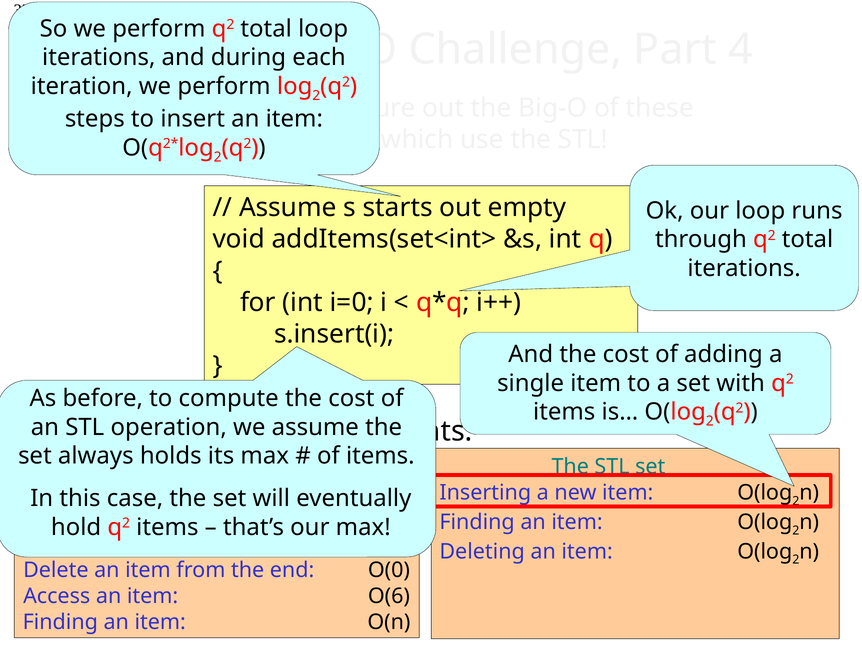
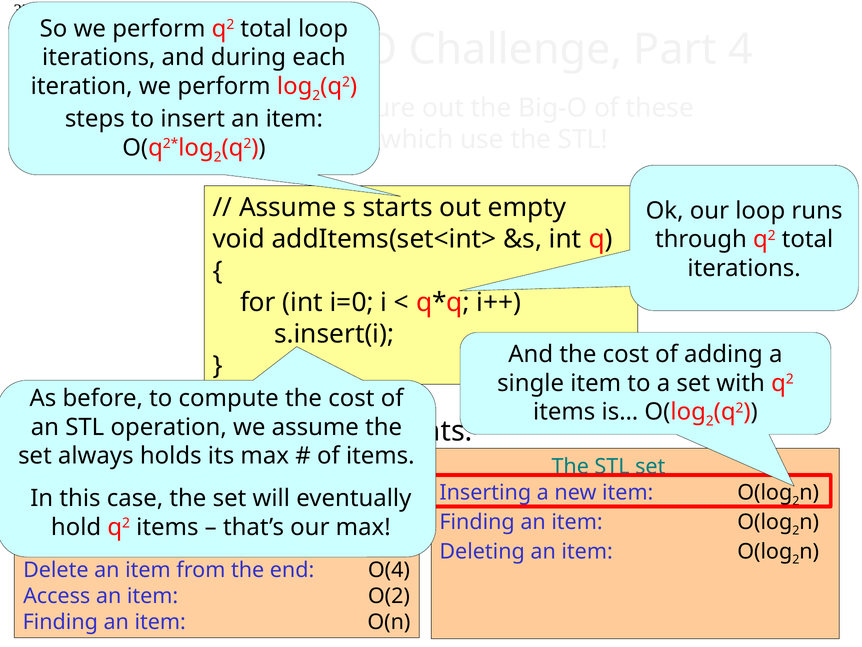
O(0: O(0 -> O(4 (389, 570)
O(6: O(6 -> O(2 (389, 596)
